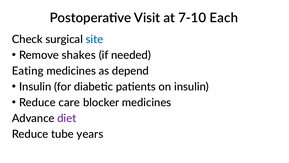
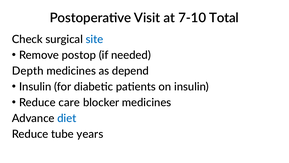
Each: Each -> Total (224, 18)
shakes: shakes -> postop (79, 55)
Eating: Eating -> Depth (28, 71)
diet colour: purple -> blue (67, 118)
